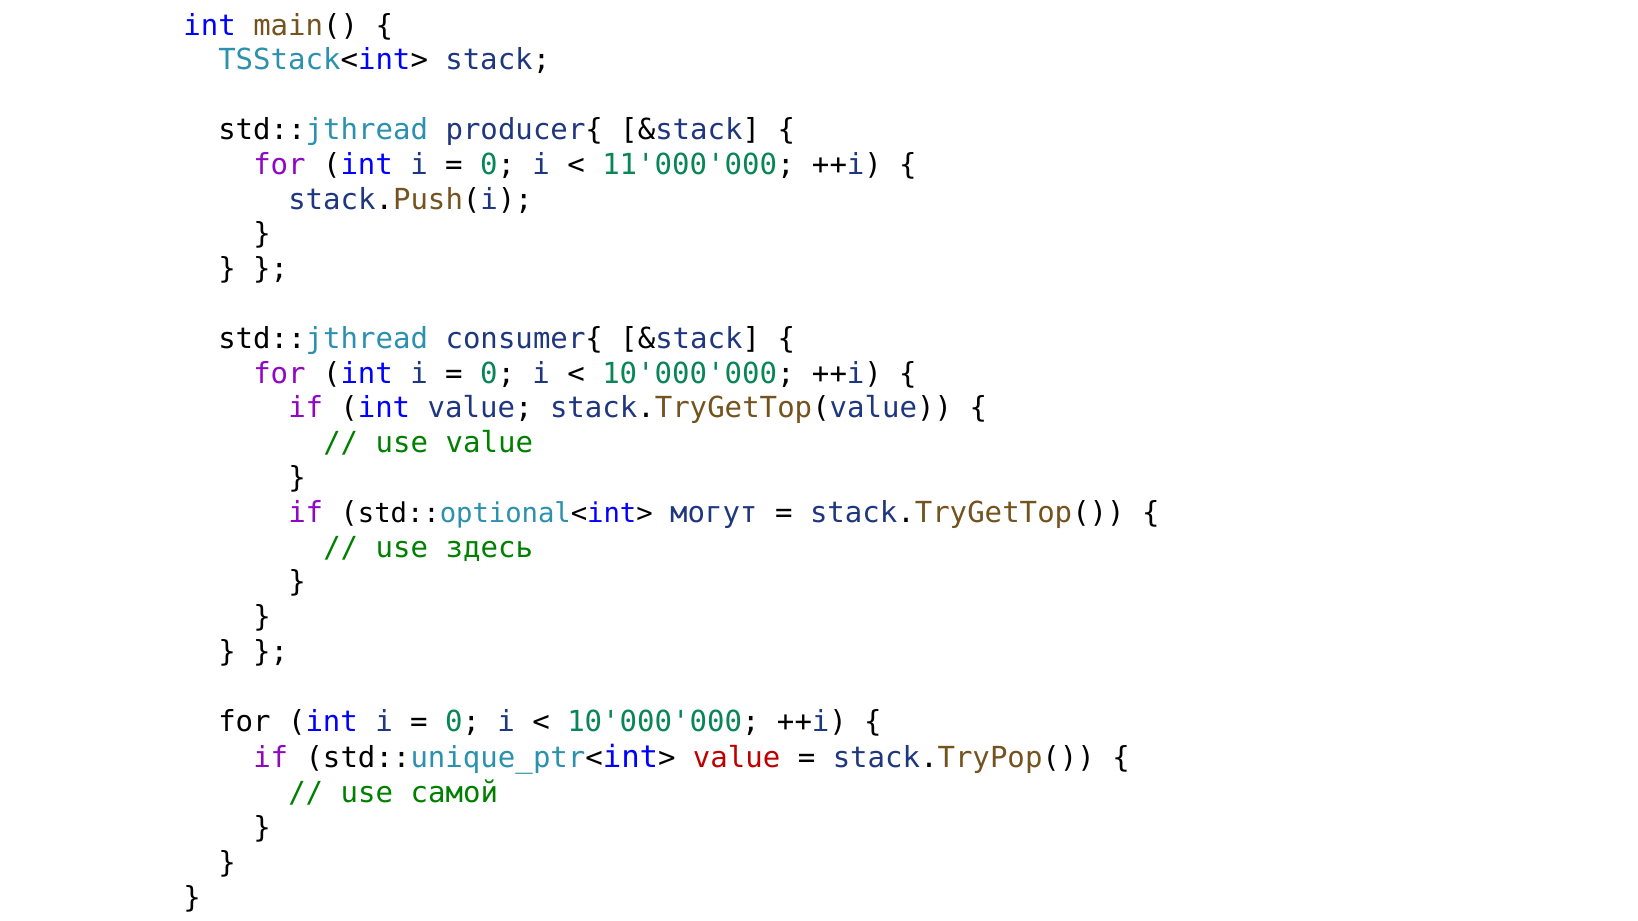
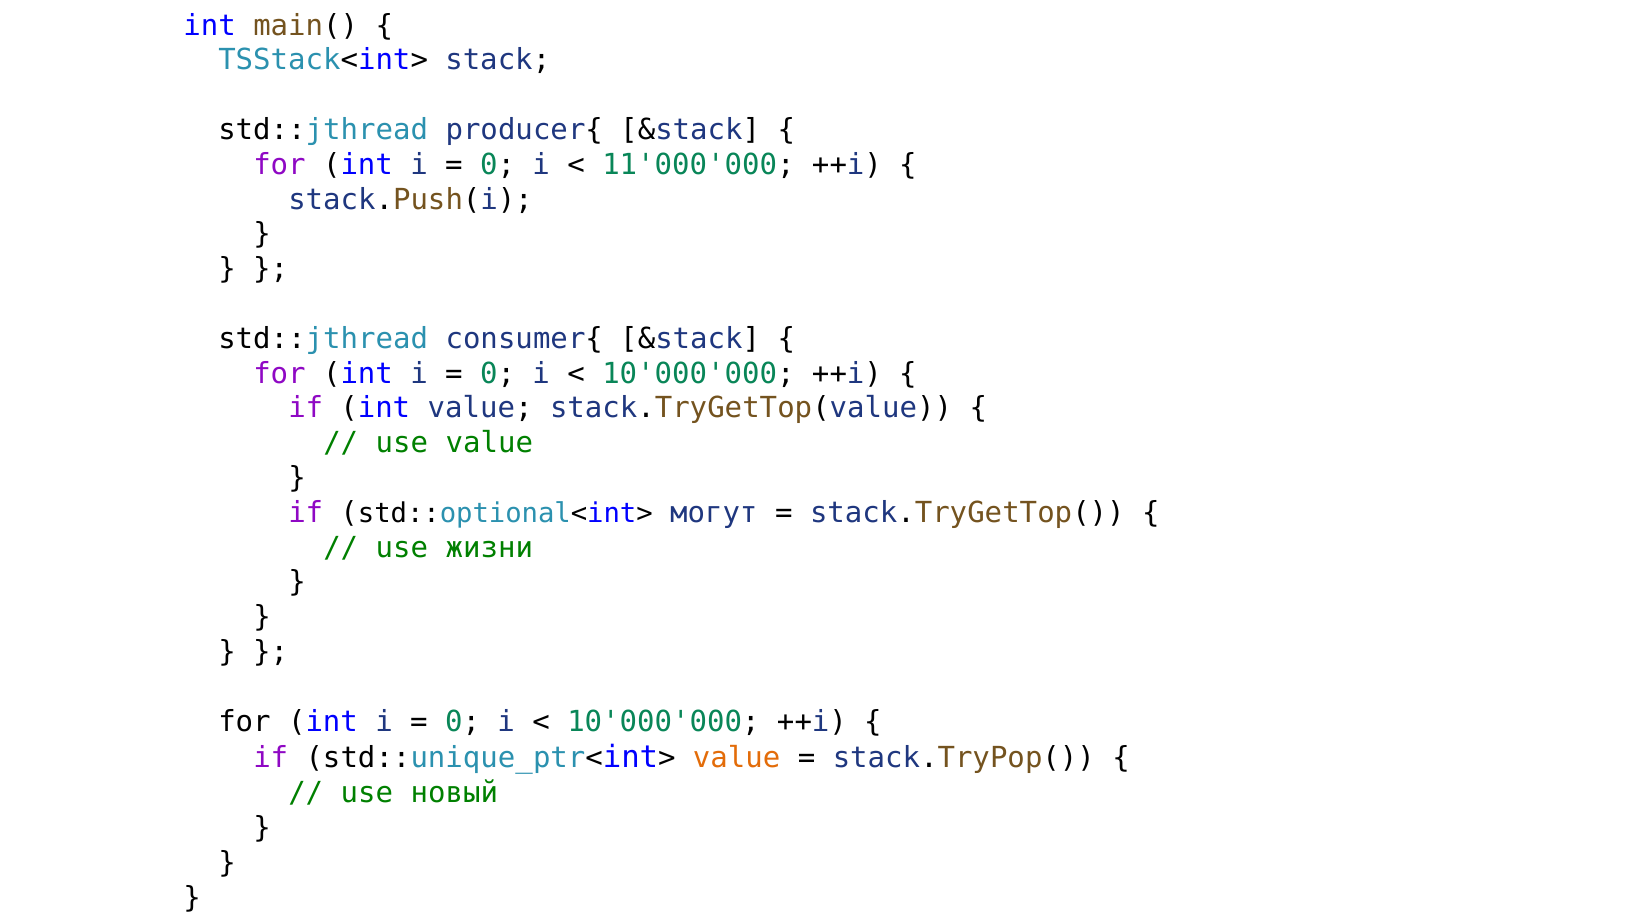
здесь: здесь -> жизни (489, 548)
value colour: red -> orange (737, 758)
самой: самой -> новый (454, 794)
